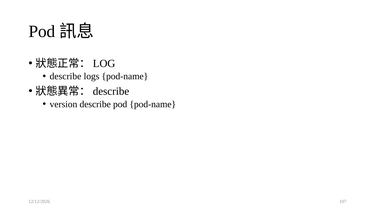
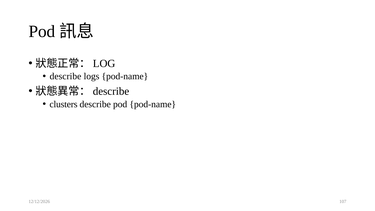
version: version -> clusters (64, 104)
